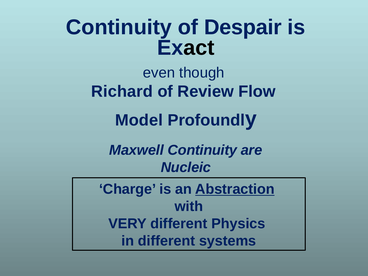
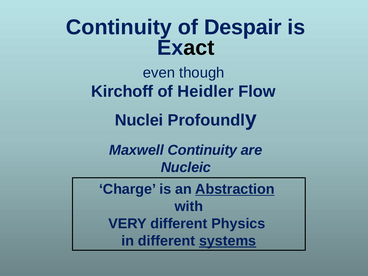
Richard: Richard -> Kirchoff (122, 91)
Review: Review -> Heidler (206, 91)
Model: Model -> Nuclei (139, 120)
systems underline: none -> present (228, 241)
